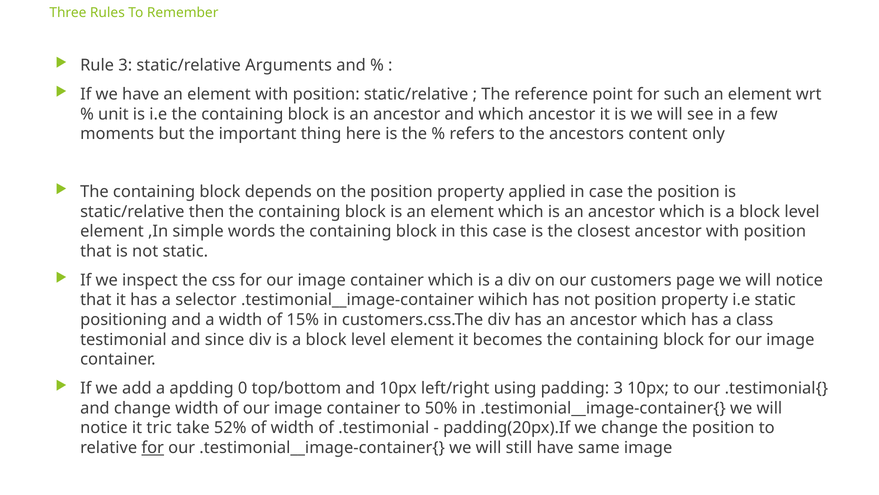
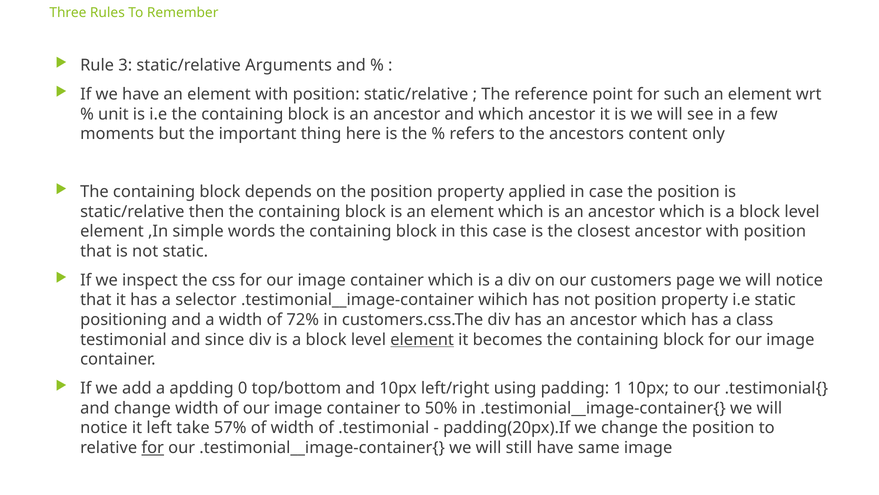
15%: 15% -> 72% (303, 319)
element underline: none -> present (422, 339)
padding 3: 3 -> 1 (618, 388)
tric: tric -> left (159, 428)
52%: 52% -> 57% (230, 428)
